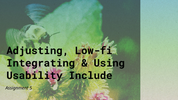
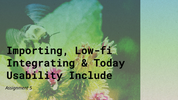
Adjusting: Adjusting -> Importing (38, 51)
Using: Using -> Today (109, 63)
